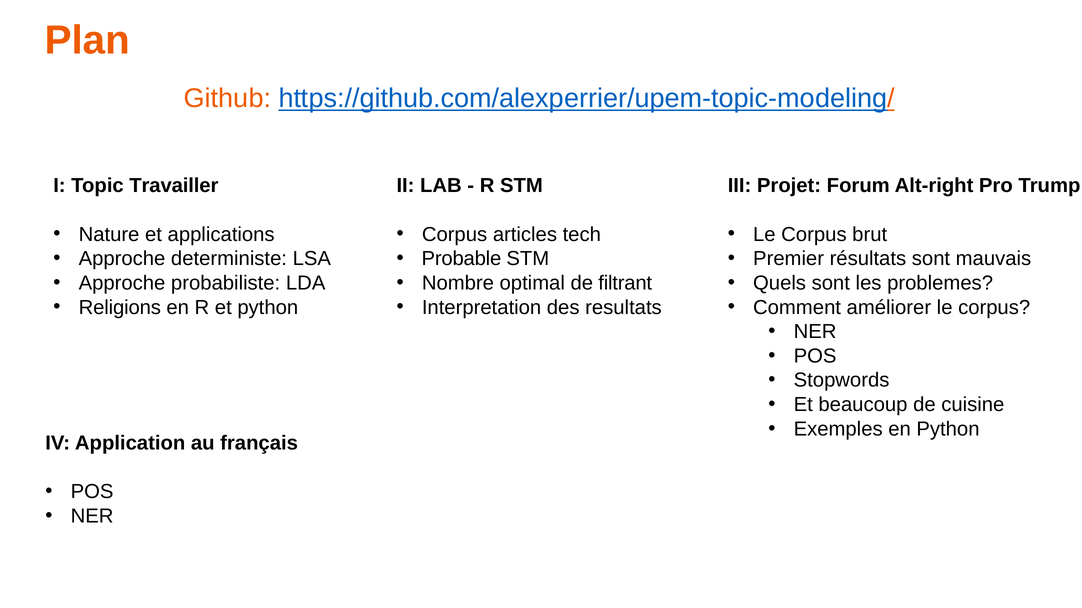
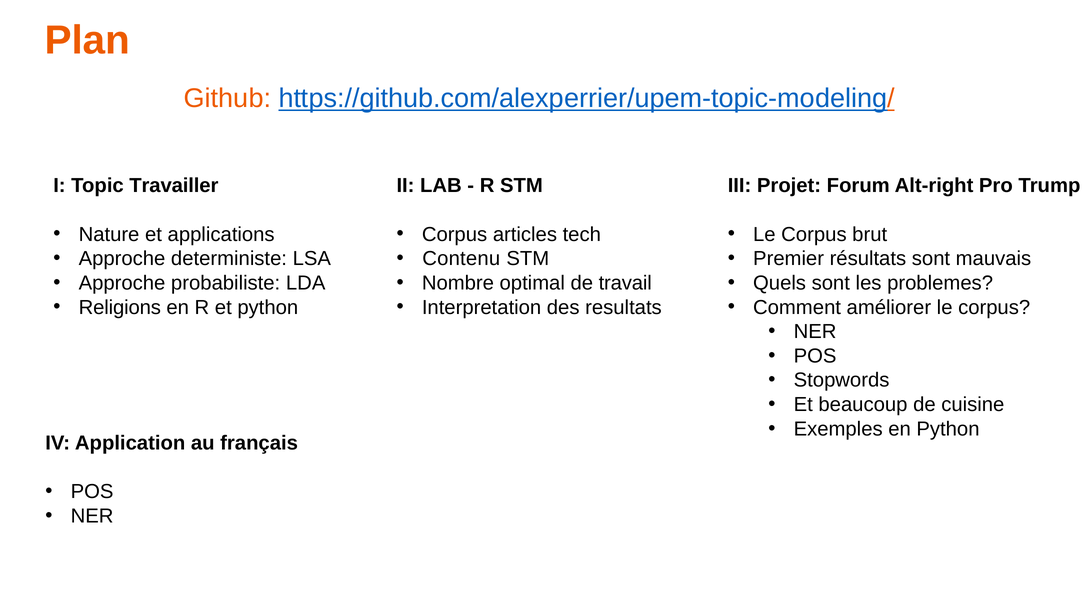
Probable: Probable -> Contenu (461, 259)
filtrant: filtrant -> travail (625, 283)
